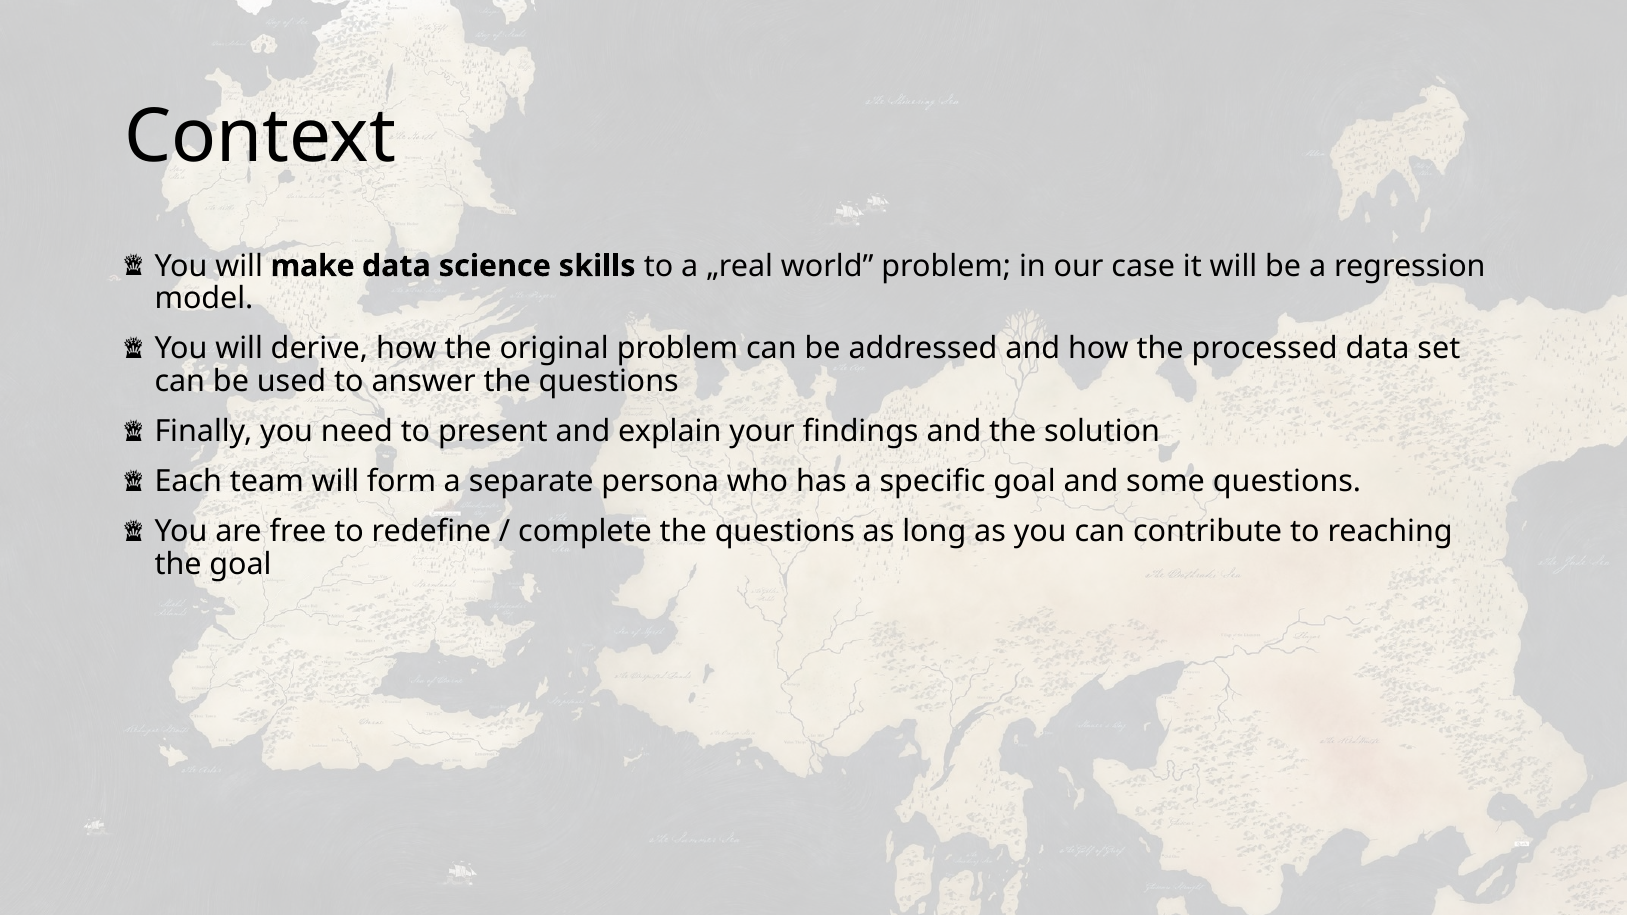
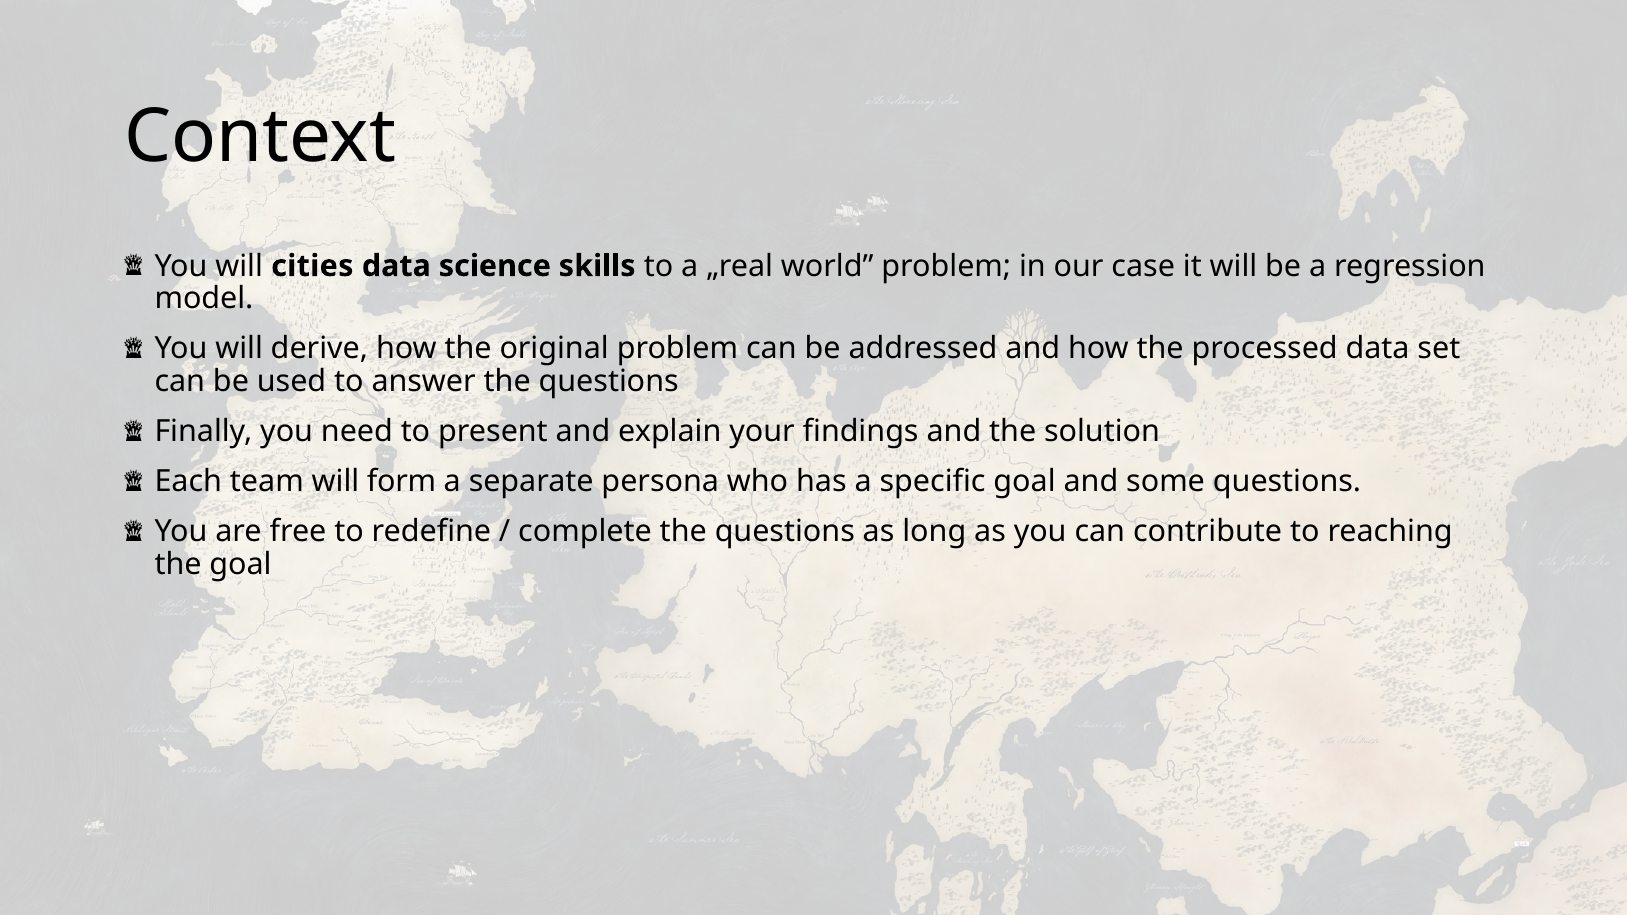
make: make -> cities (312, 266)
